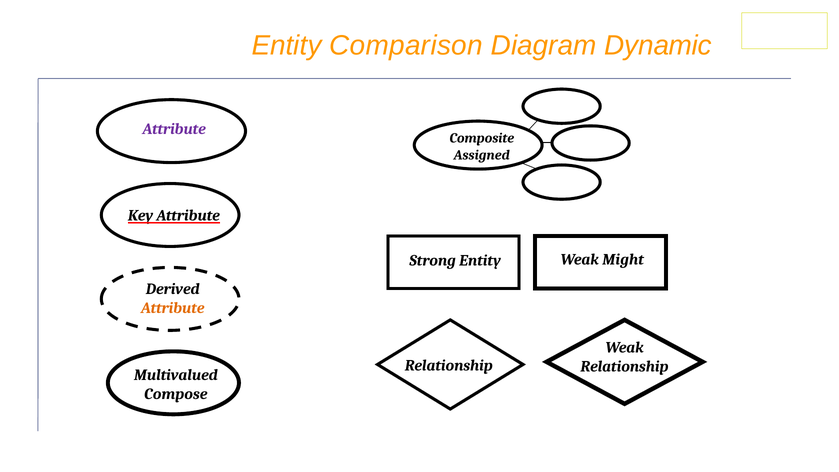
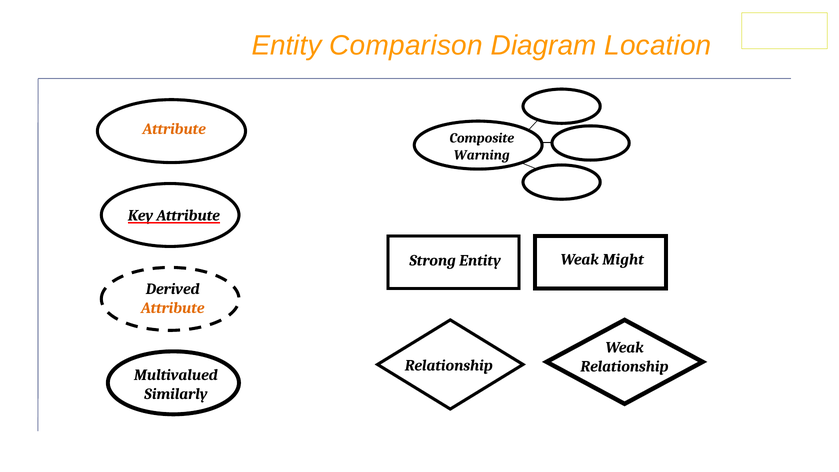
Dynamic: Dynamic -> Location (658, 46)
Attribute colour: purple -> orange (174, 129)
Assigned: Assigned -> Warning (482, 155)
Compose: Compose -> Similarly (176, 394)
